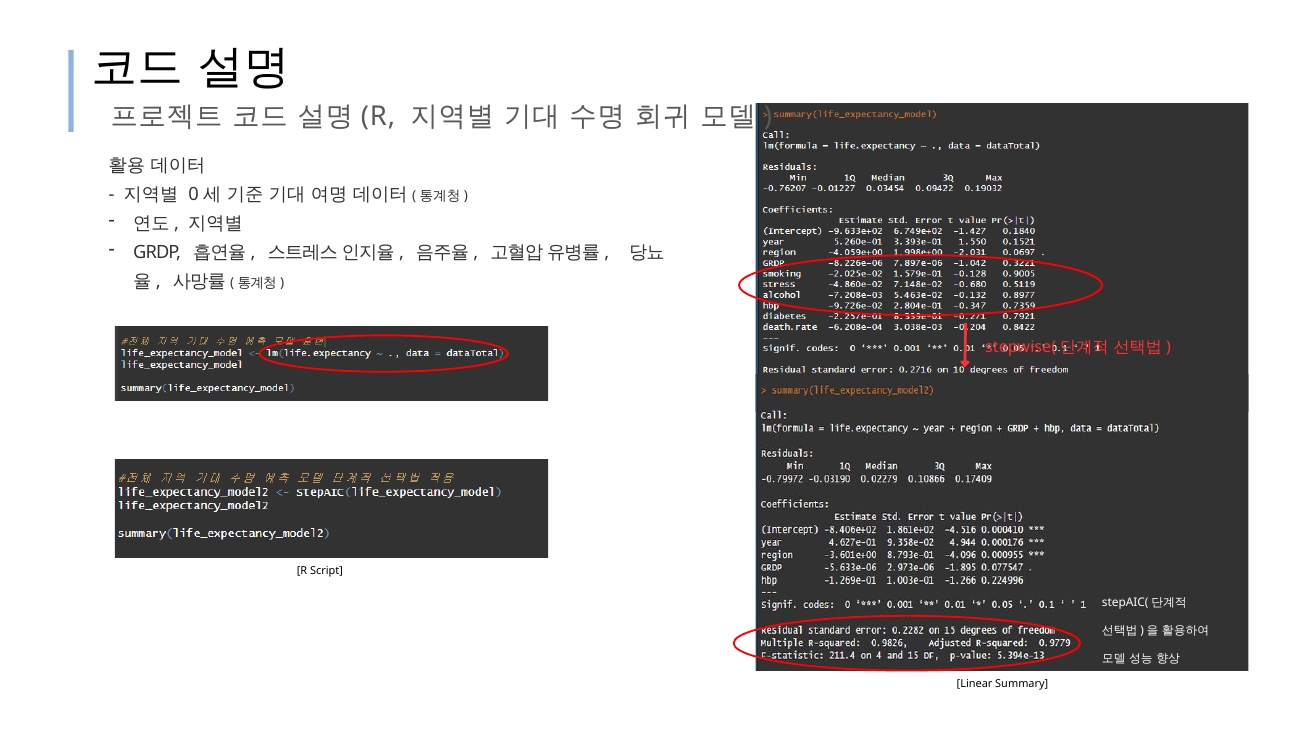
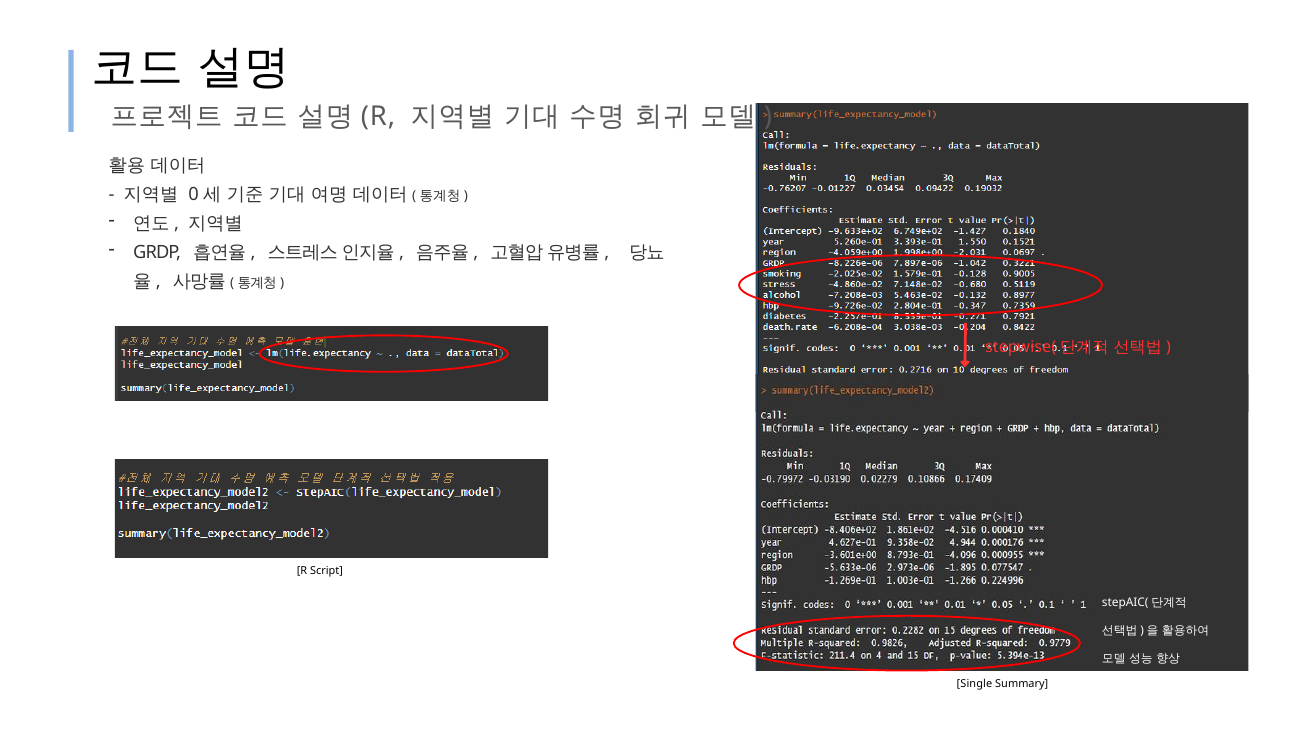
Linear: Linear -> Single (975, 684)
